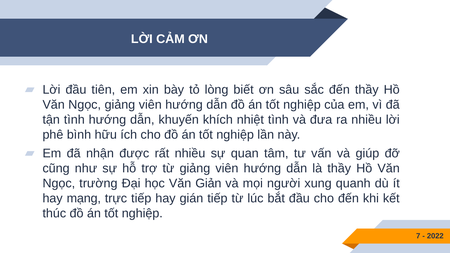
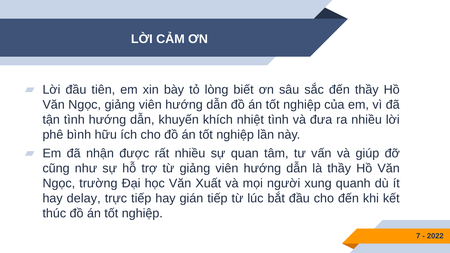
Giản: Giản -> Xuất (208, 184)
mạng: mạng -> delay (84, 199)
